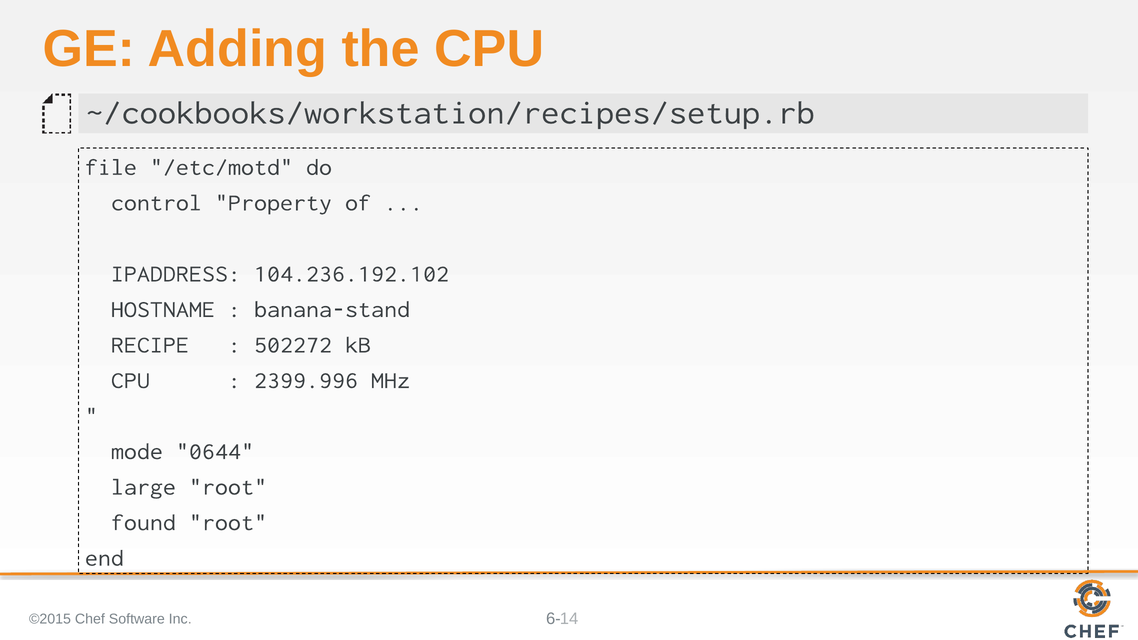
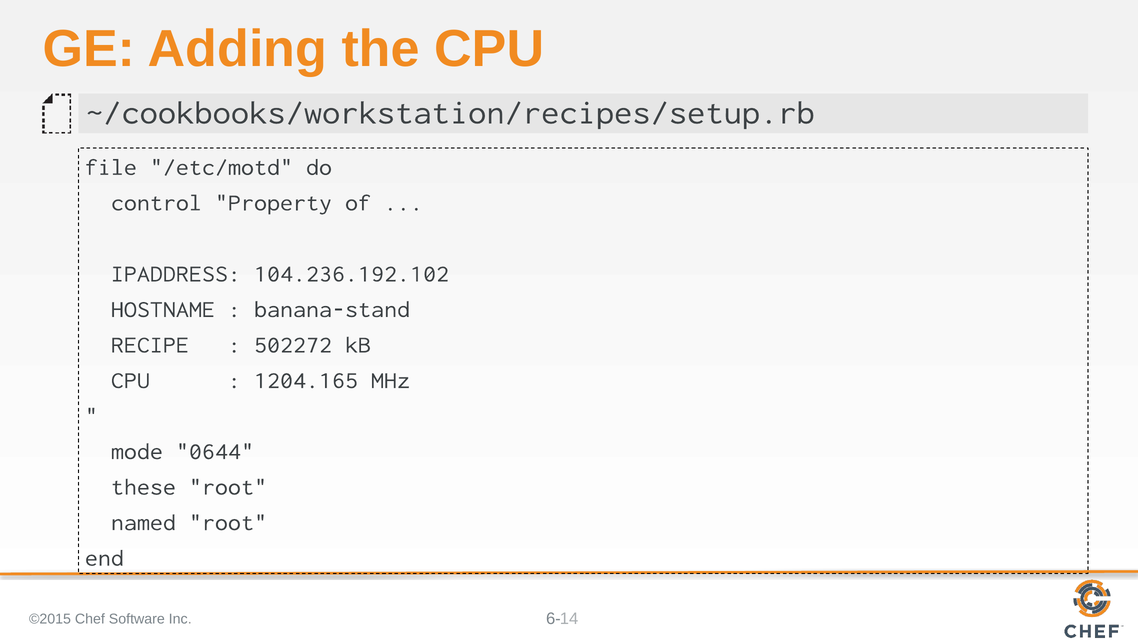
2399.996: 2399.996 -> 1204.165 (306, 380)
large: large -> these (143, 487)
found: found -> named (143, 522)
